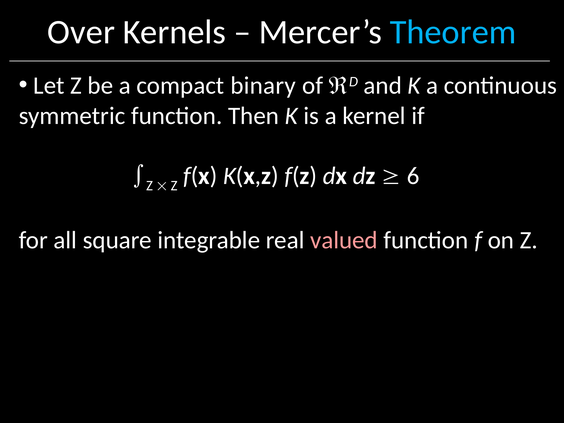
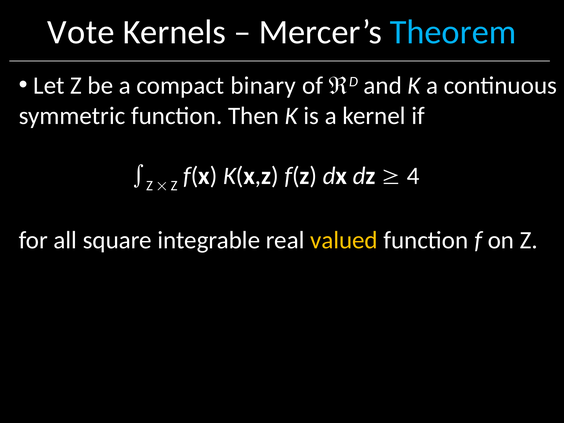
Over: Over -> Vote (81, 32)
6: 6 -> 4 (413, 176)
valued colour: pink -> yellow (344, 240)
